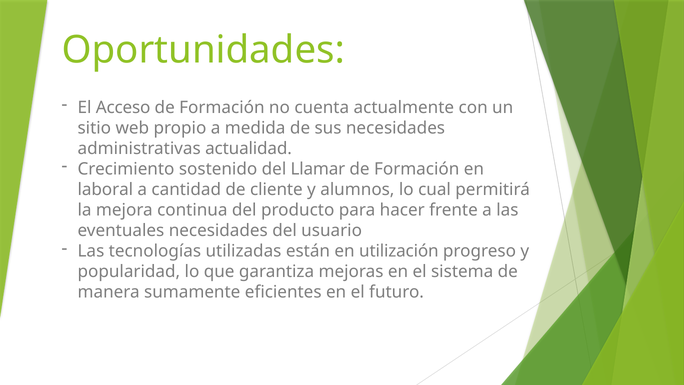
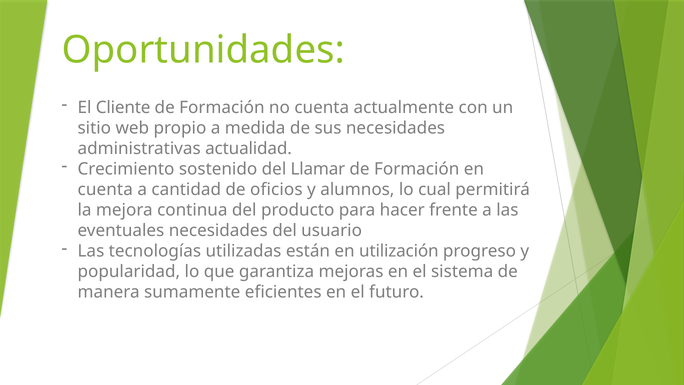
Acceso: Acceso -> Cliente (123, 107)
laboral: laboral -> cuenta (105, 190)
cliente: cliente -> oficios (276, 190)
